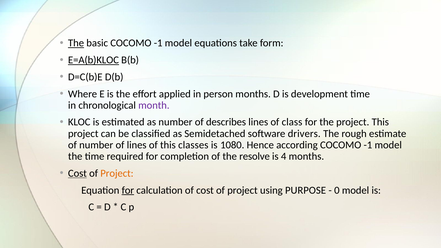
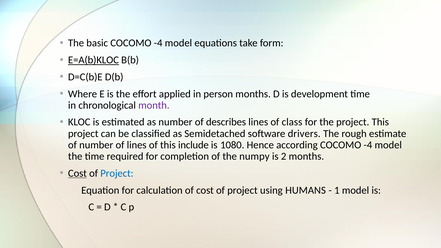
The underline: present -> none (76, 43)
basic COCOMO -1: -1 -> -4 (158, 43)
classes: classes -> include (193, 145)
according COCOMO -1: -1 -> -4 (368, 145)
resolve: resolve -> numpy (254, 156)
4: 4 -> 2 (284, 156)
Project colour: orange -> blue (117, 173)
for underline: present -> none (128, 190)
PURPOSE: PURPOSE -> HUMANS (306, 190)
0: 0 -> 1 (337, 190)
